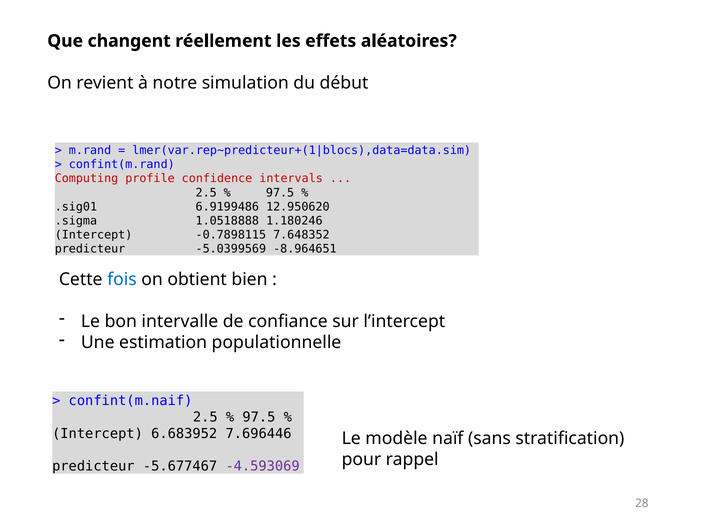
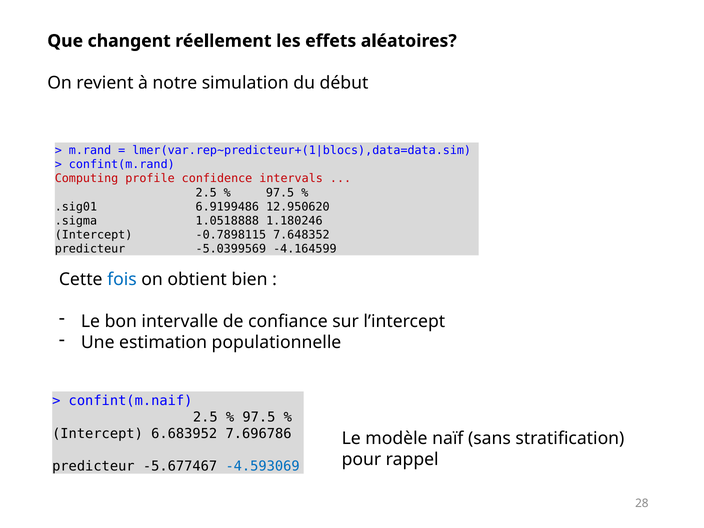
-8.964651: -8.964651 -> -4.164599 (305, 249)
7.696446: 7.696446 -> 7.696786 (259, 434)
-4.593069 colour: purple -> blue (263, 466)
